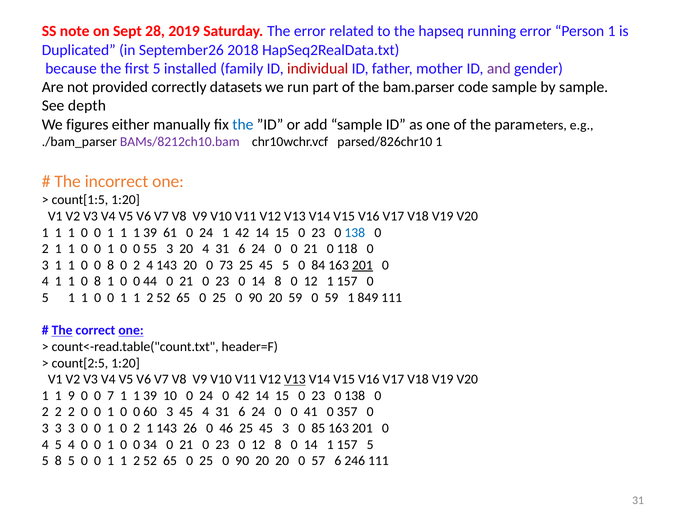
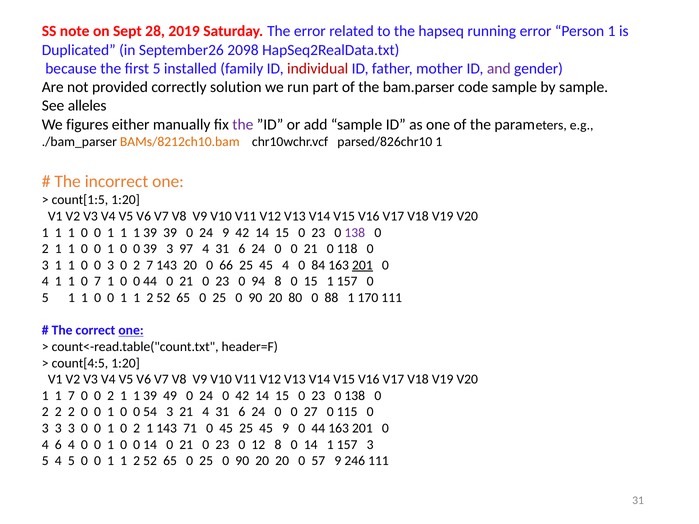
2018: 2018 -> 2098 (243, 50)
datasets: datasets -> solution (236, 87)
depth: depth -> alleles (87, 106)
the colour: blue -> purple (243, 124)
BAMs/8212ch10.bam colour: purple -> orange (180, 142)
39 61: 61 -> 39 (170, 233)
24 1: 1 -> 9 (226, 233)
138 colour: blue -> purple (355, 233)
0 55: 55 -> 39 (150, 249)
3 20: 20 -> 97 (186, 249)
0 0 8: 8 -> 3 (111, 265)
2 4: 4 -> 7 (150, 265)
73: 73 -> 66 (226, 265)
45 5: 5 -> 4 (286, 265)
1 0 8: 8 -> 7 (97, 282)
23 0 14: 14 -> 94 (258, 282)
8 0 12: 12 -> 15 (311, 282)
20 59: 59 -> 80 (295, 298)
0 59: 59 -> 88 (331, 298)
849: 849 -> 170 (368, 298)
The underline: present -> none (62, 331)
count[2:5: count[2:5 -> count[4:5 (80, 363)
V13 underline: present -> none (295, 380)
1 9: 9 -> 7 (71, 396)
0 0 7: 7 -> 2 (111, 396)
10: 10 -> 49 (170, 396)
60: 60 -> 54 (150, 412)
3 45: 45 -> 21 (186, 412)
41: 41 -> 27 (311, 412)
357: 357 -> 115 (347, 412)
26: 26 -> 71 (190, 429)
0 46: 46 -> 45 (226, 429)
45 3: 3 -> 9 (286, 429)
85: 85 -> 44 (318, 429)
4 5: 5 -> 6 (58, 445)
0 0 34: 34 -> 14 (150, 445)
157 5: 5 -> 3 (370, 445)
5 8: 8 -> 4 (58, 461)
57 6: 6 -> 9 (338, 461)
